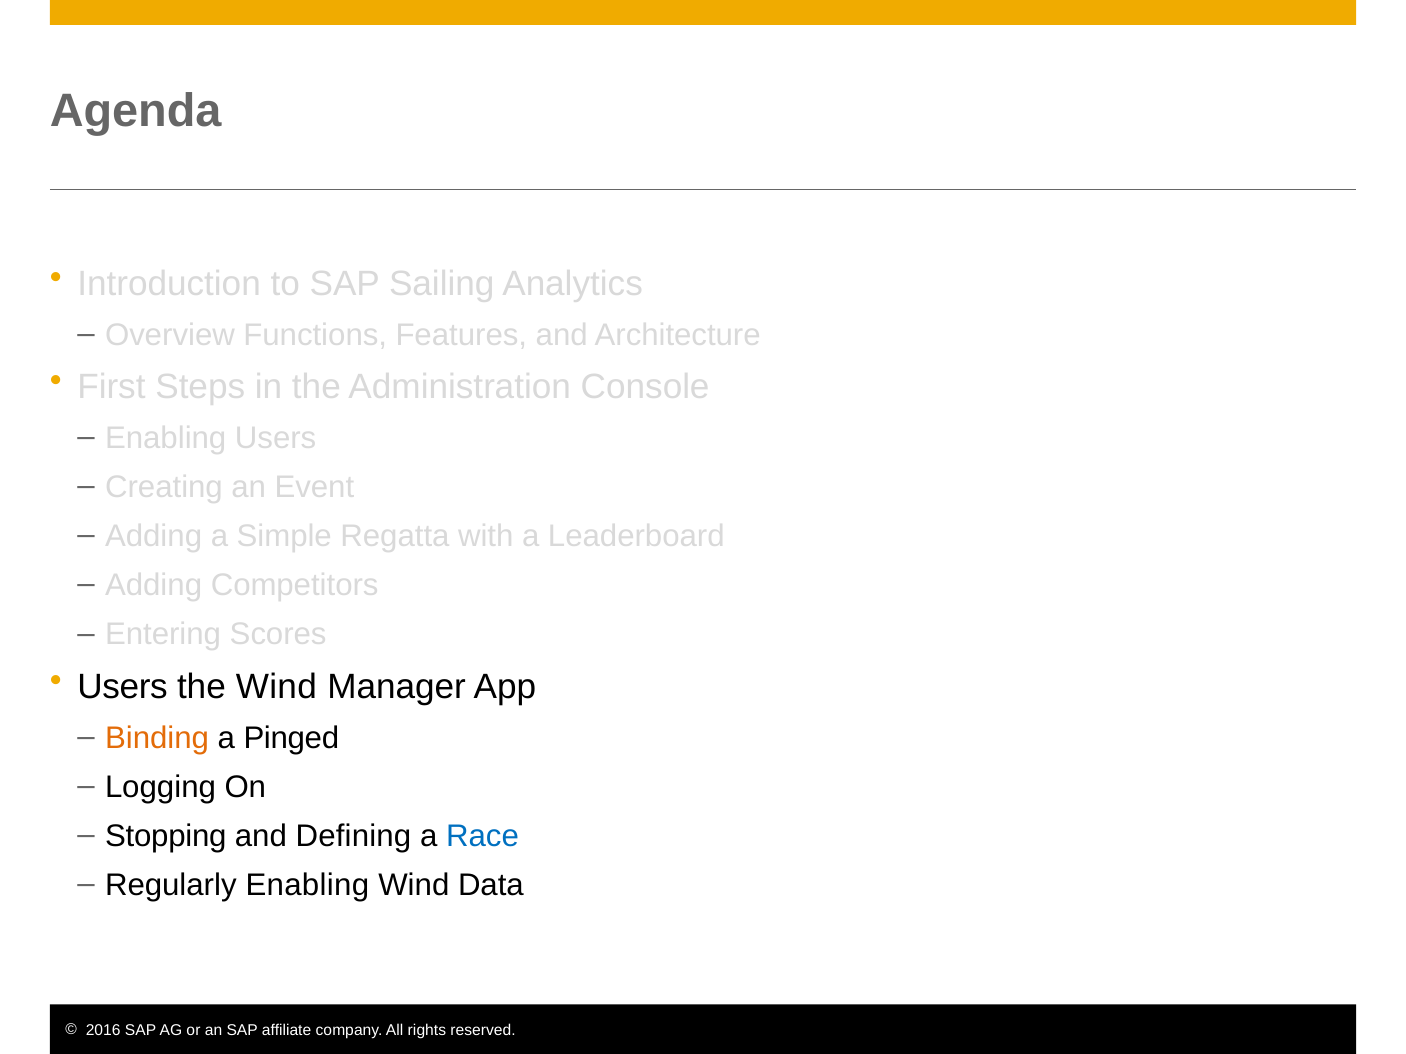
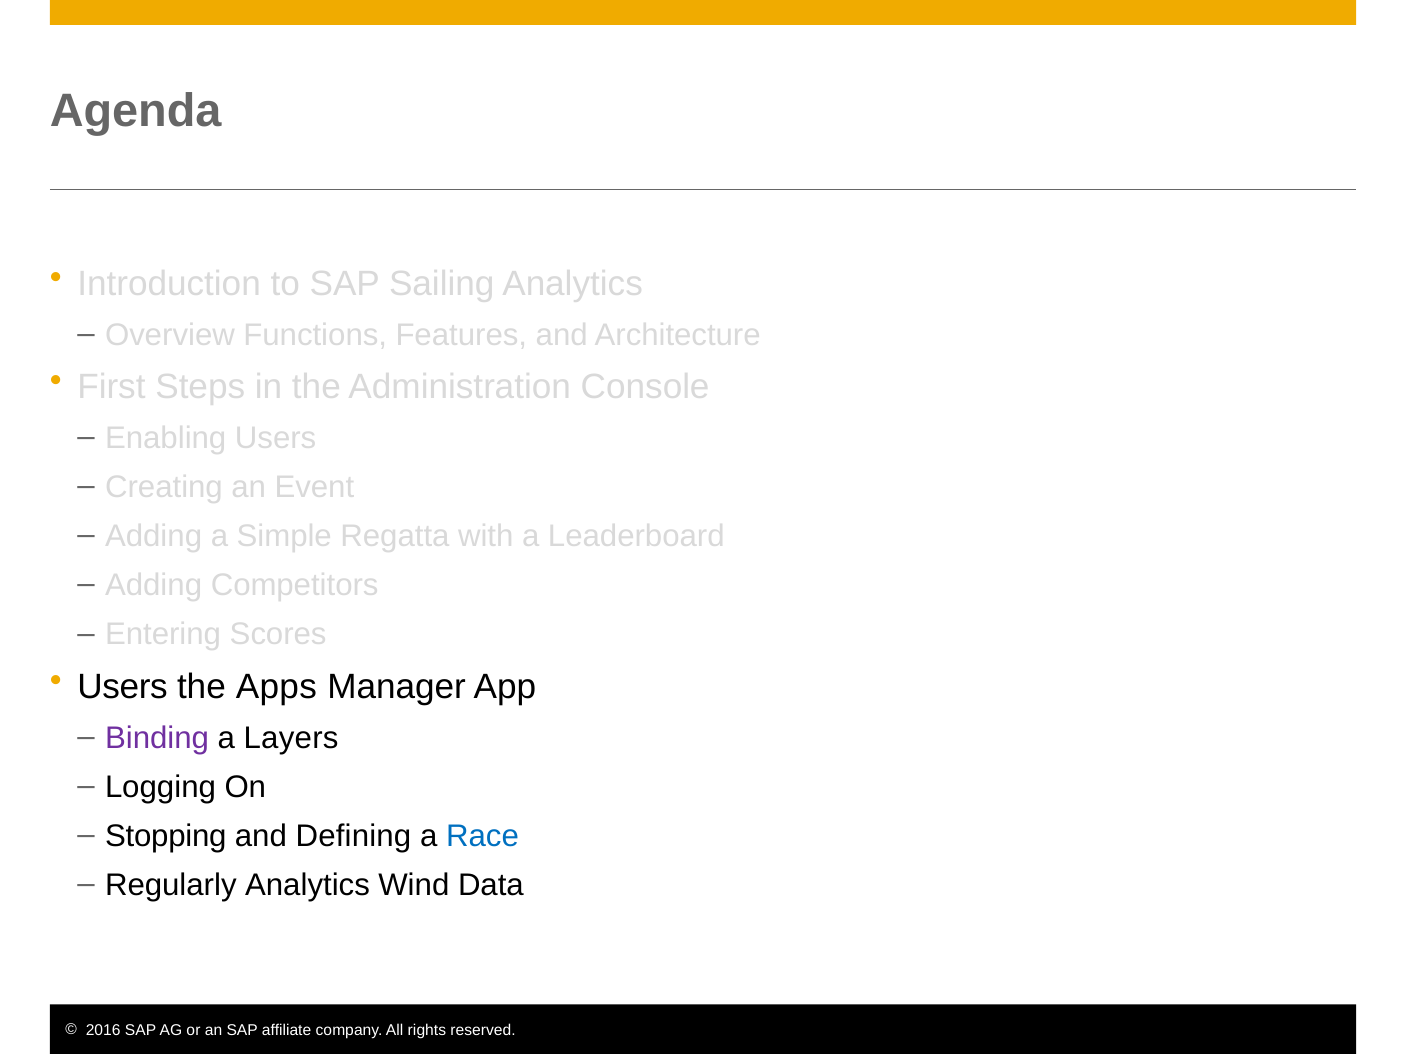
the Wind: Wind -> Apps (276, 687)
Binding colour: orange -> purple (157, 738)
Pinged: Pinged -> Layers (291, 738)
Regularly Enabling: Enabling -> Analytics (307, 886)
